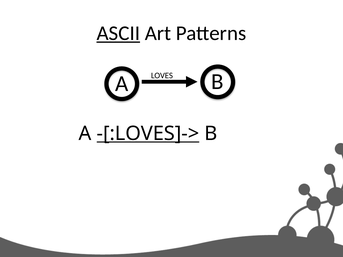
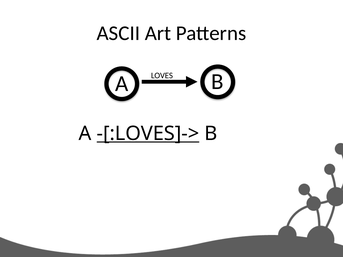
ASCII underline: present -> none (118, 33)
